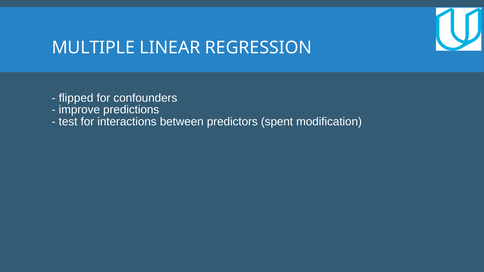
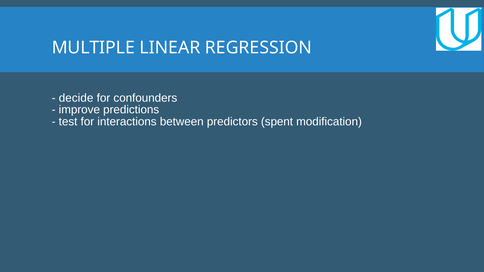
flipped: flipped -> decide (76, 98)
